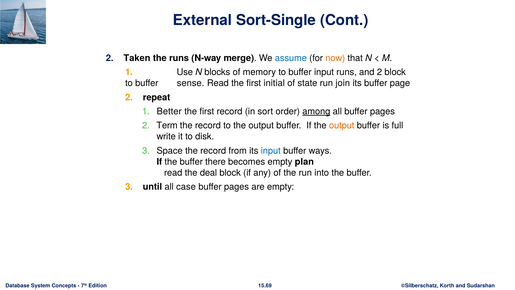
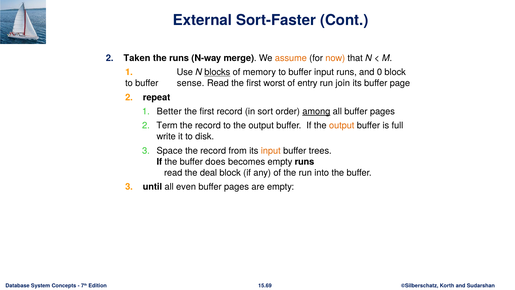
Sort-Single: Sort-Single -> Sort-Faster (276, 20)
assume colour: blue -> orange (291, 58)
blocks underline: none -> present (217, 72)
and 2: 2 -> 0 (379, 72)
initial: initial -> worst (274, 83)
state: state -> entry (307, 83)
input colour: blue -> orange (271, 151)
ways: ways -> trees (320, 151)
there: there -> does (215, 162)
empty plan: plan -> runs (304, 162)
case: case -> even (186, 187)
